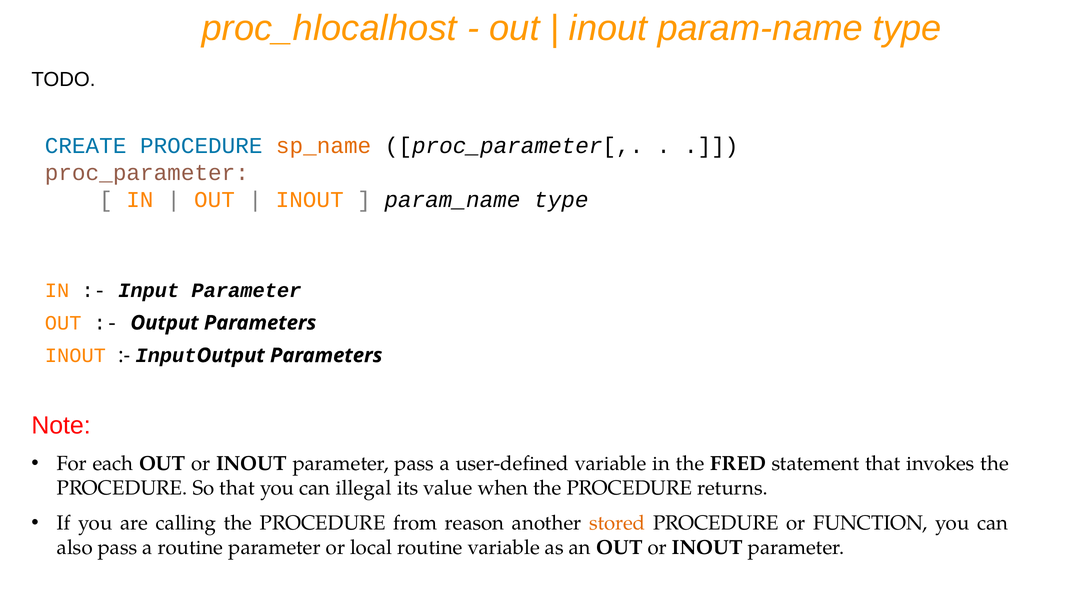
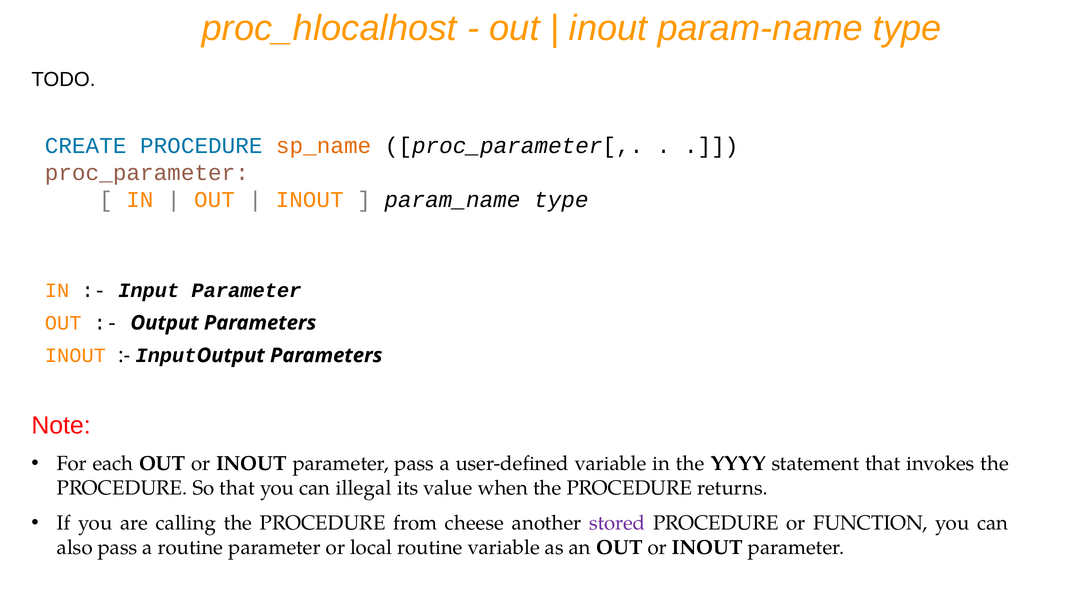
FRED: FRED -> YYYY (738, 463)
reason: reason -> cheese (475, 523)
stored colour: orange -> purple (617, 523)
